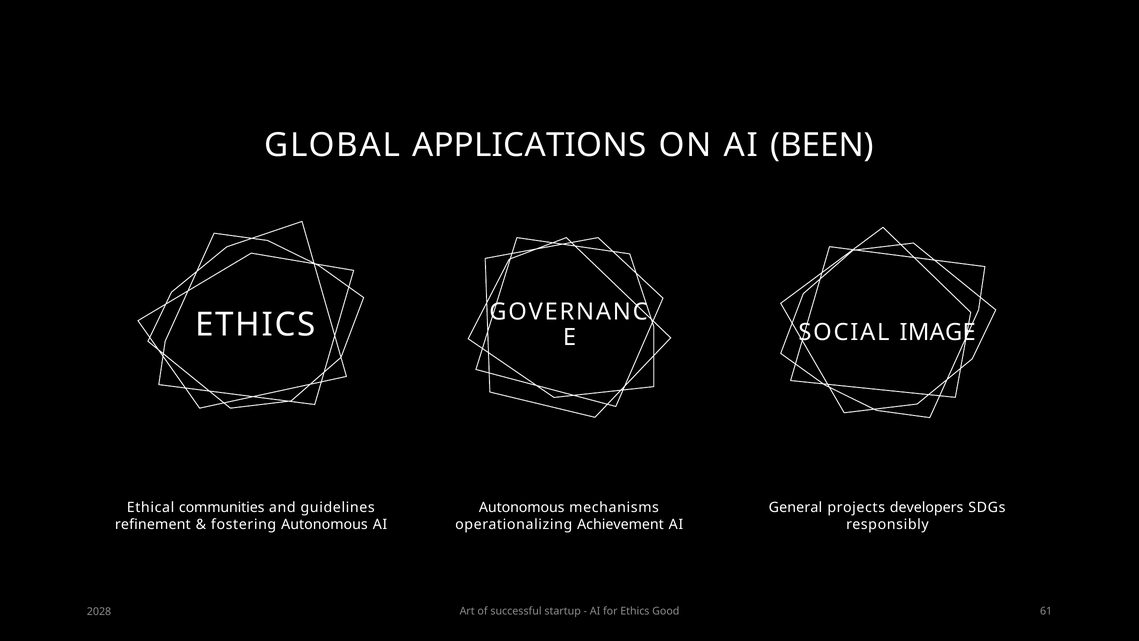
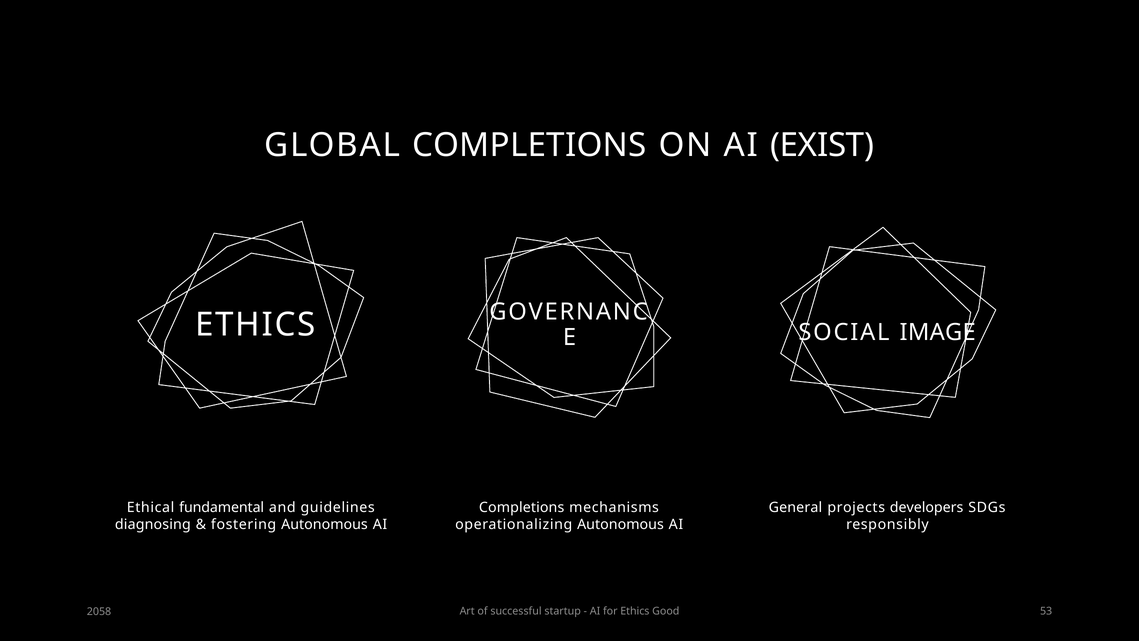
GLOBAL APPLICATIONS: APPLICATIONS -> COMPLETIONS (529, 145)
BEEN: BEEN -> EXIST (822, 145)
communities: communities -> fundamental (222, 507)
Autonomous: Autonomous -> Completions (522, 507)
refinement: refinement -> diagnosing (153, 524)
operationalizing Achievement: Achievement -> Autonomous (620, 524)
61: 61 -> 53 (1046, 611)
2028: 2028 -> 2058 (99, 612)
